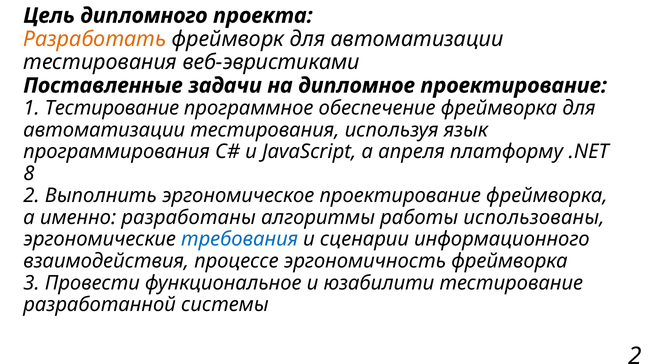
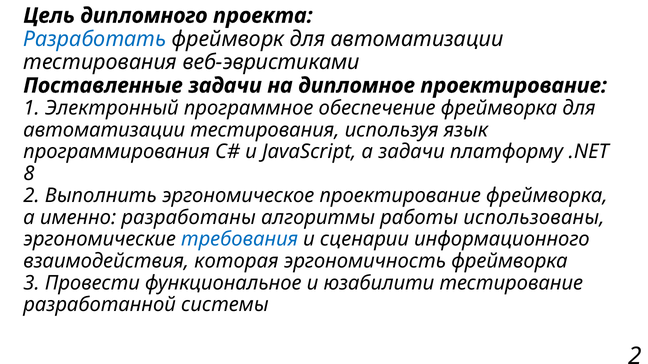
Разработать colour: orange -> blue (95, 39)
1 Тестирование: Тестирование -> Электронный (112, 108)
а апреля: апреля -> задачи (411, 152)
процессе: процессе -> которая (236, 261)
